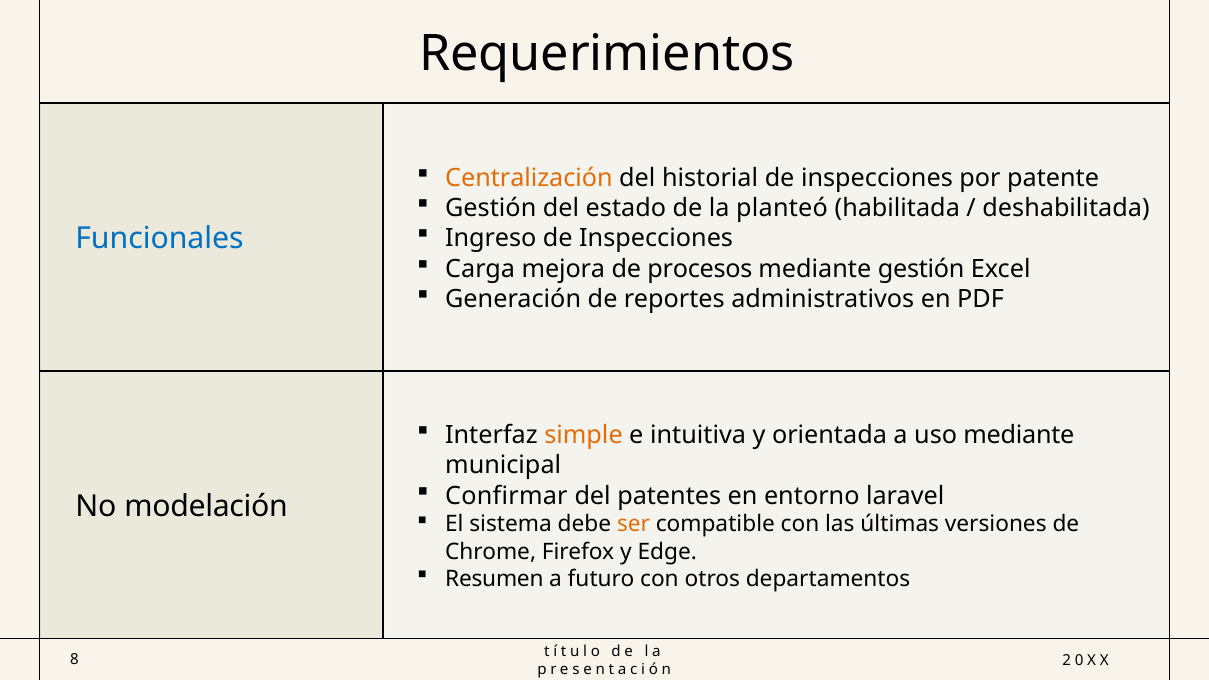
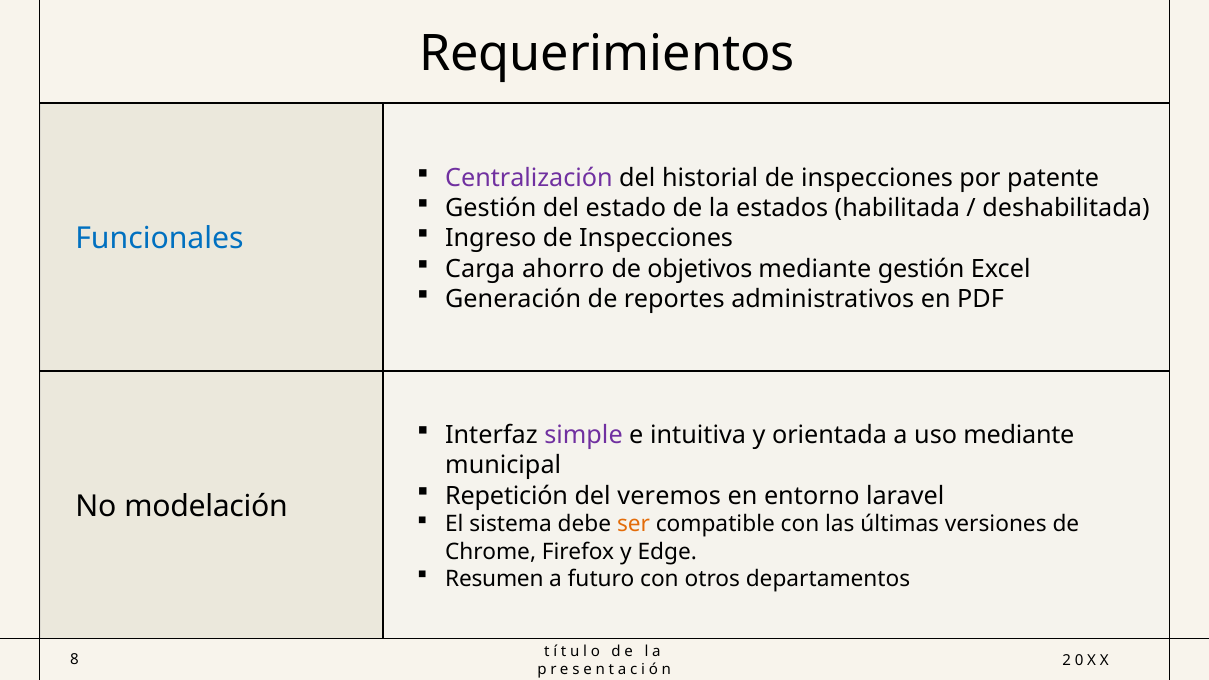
Centralización colour: orange -> purple (529, 178)
planteó: planteó -> estados (782, 208)
mejora: mejora -> ahorro (563, 269)
procesos: procesos -> objetivos (700, 269)
simple colour: orange -> purple (584, 435)
Confirmar: Confirmar -> Repetición (507, 496)
patentes: patentes -> veremos (669, 496)
